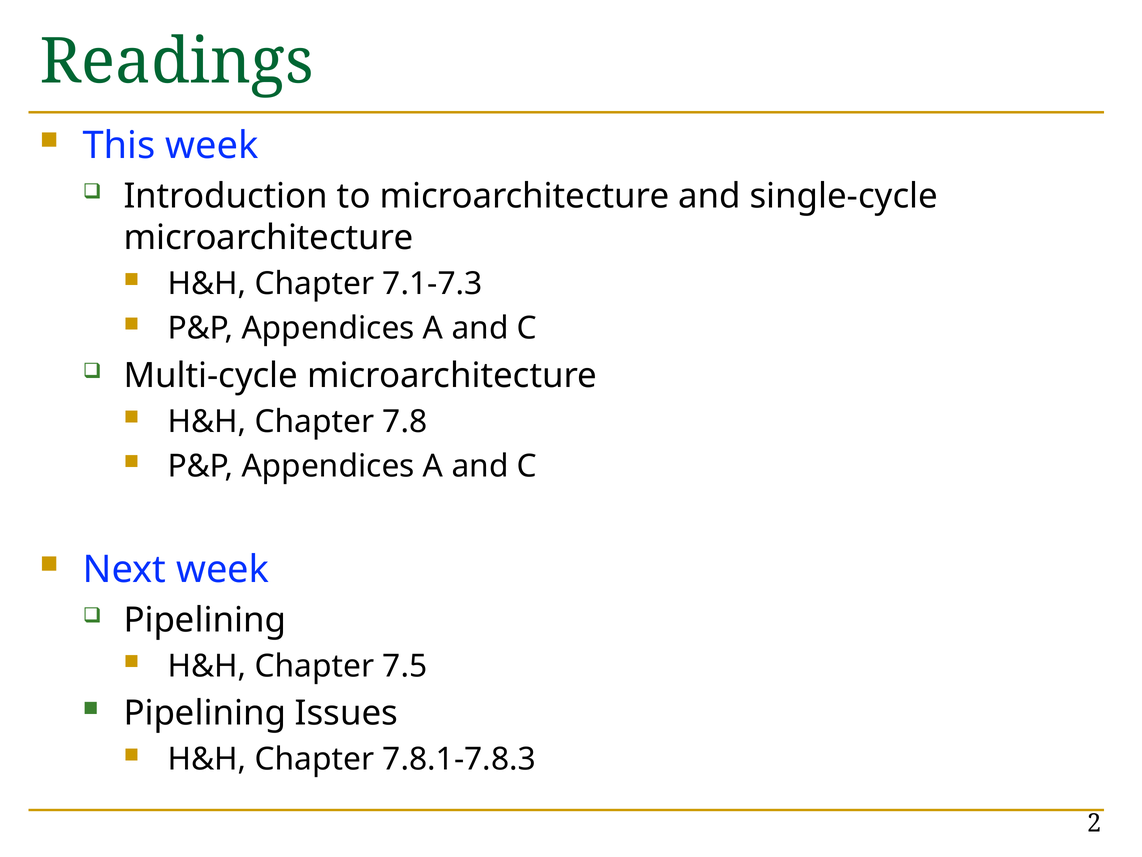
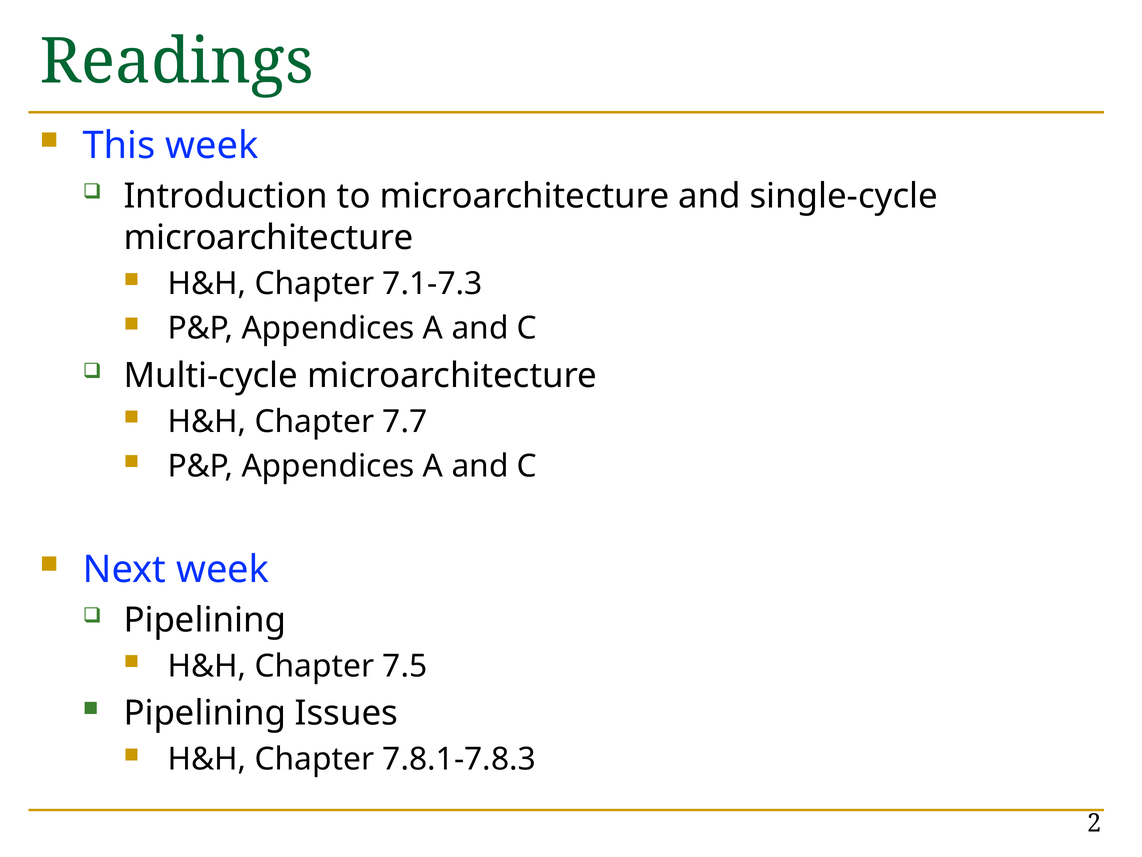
7.8: 7.8 -> 7.7 (405, 422)
